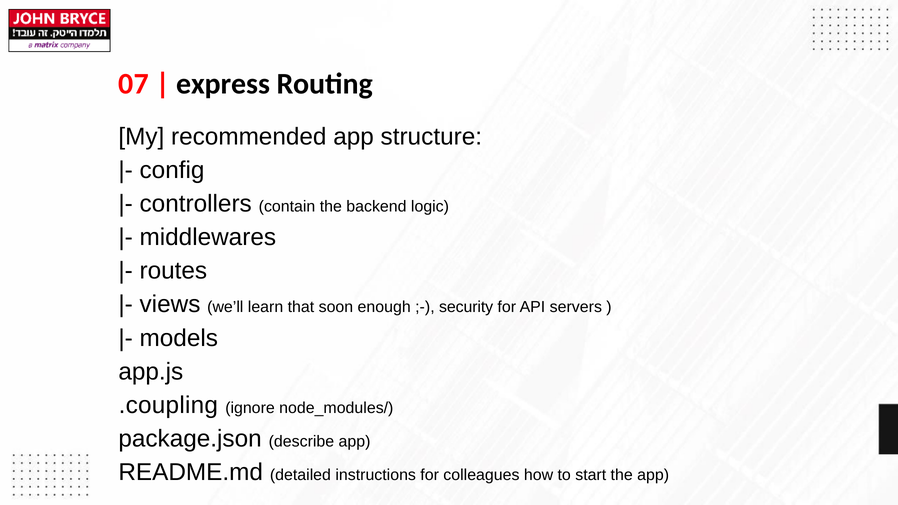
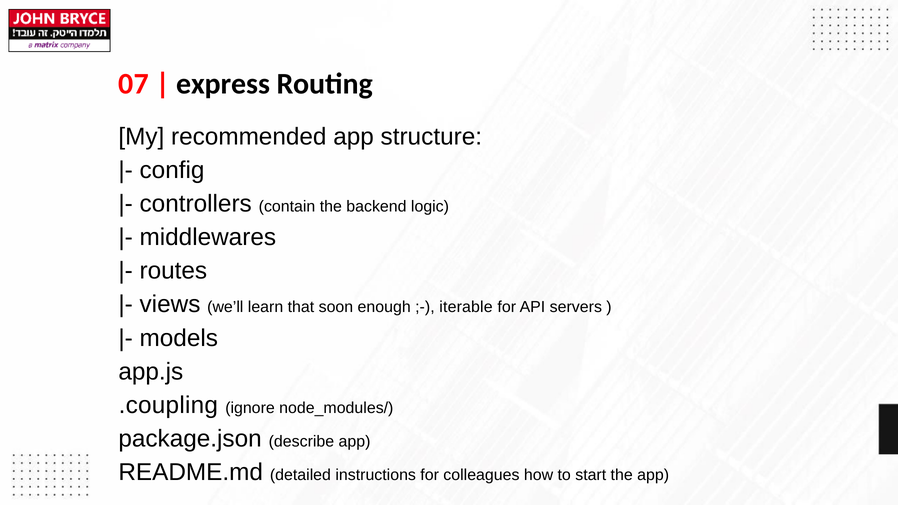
security: security -> iterable (466, 307)
